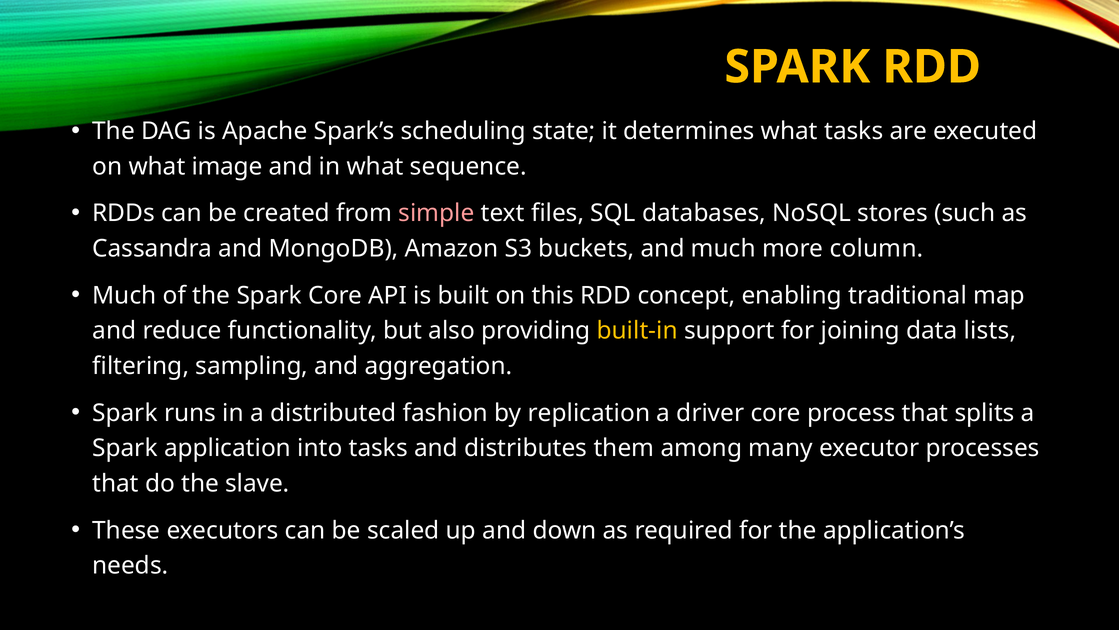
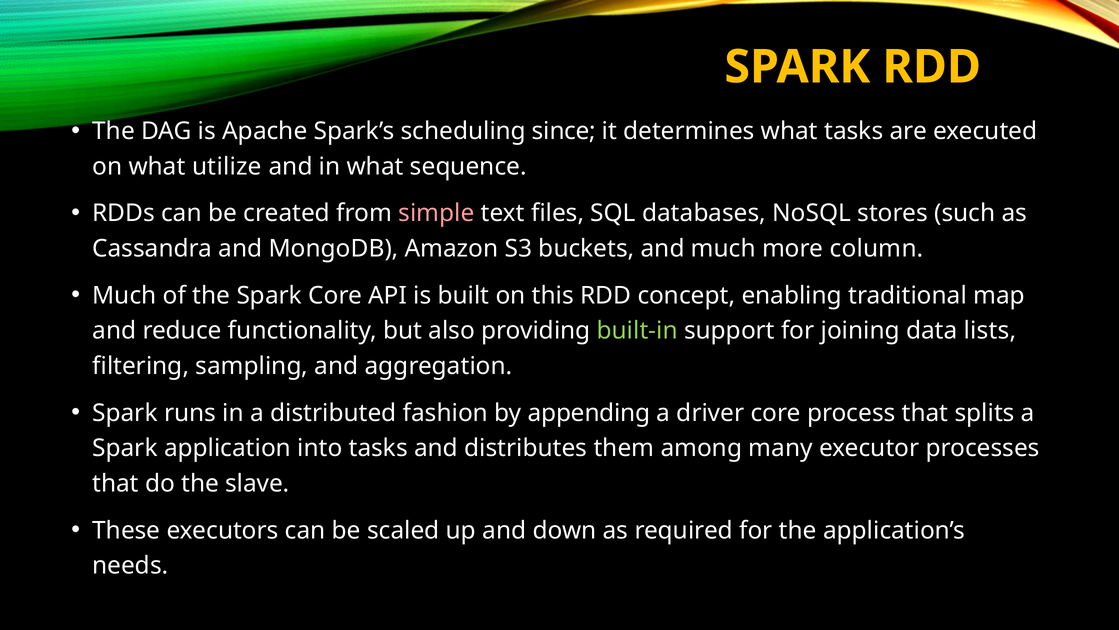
state: state -> since (564, 131)
image: image -> utilize (227, 166)
built-in colour: yellow -> light green (637, 331)
replication: replication -> appending (589, 413)
